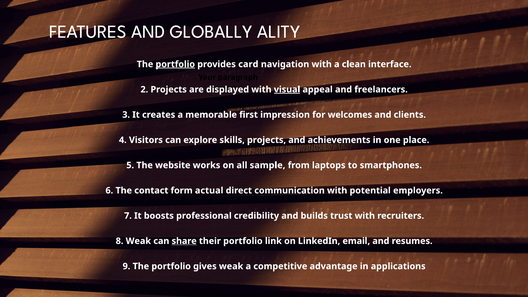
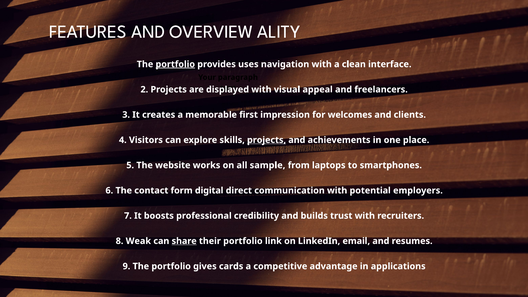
GLOBALLY: GLOBALLY -> OVERVIEW (211, 32)
card: card -> uses (248, 64)
visual underline: present -> none (287, 89)
projects underline: none -> present (267, 140)
actual: actual -> digital (209, 191)
gives weak: weak -> cards (231, 266)
